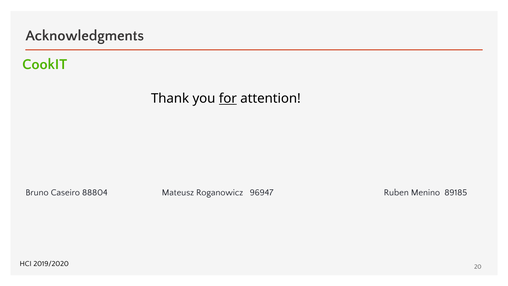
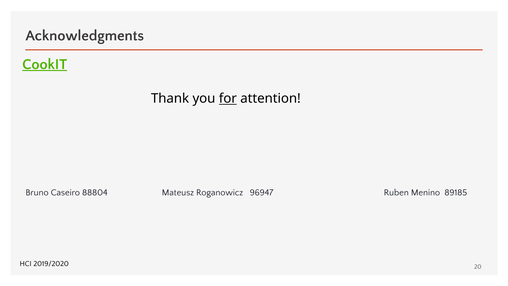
CookIT underline: none -> present (45, 64)
